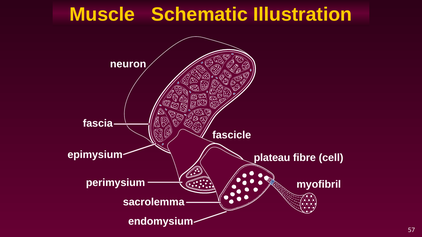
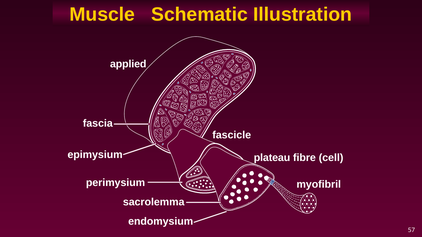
neuron: neuron -> applied (128, 64)
